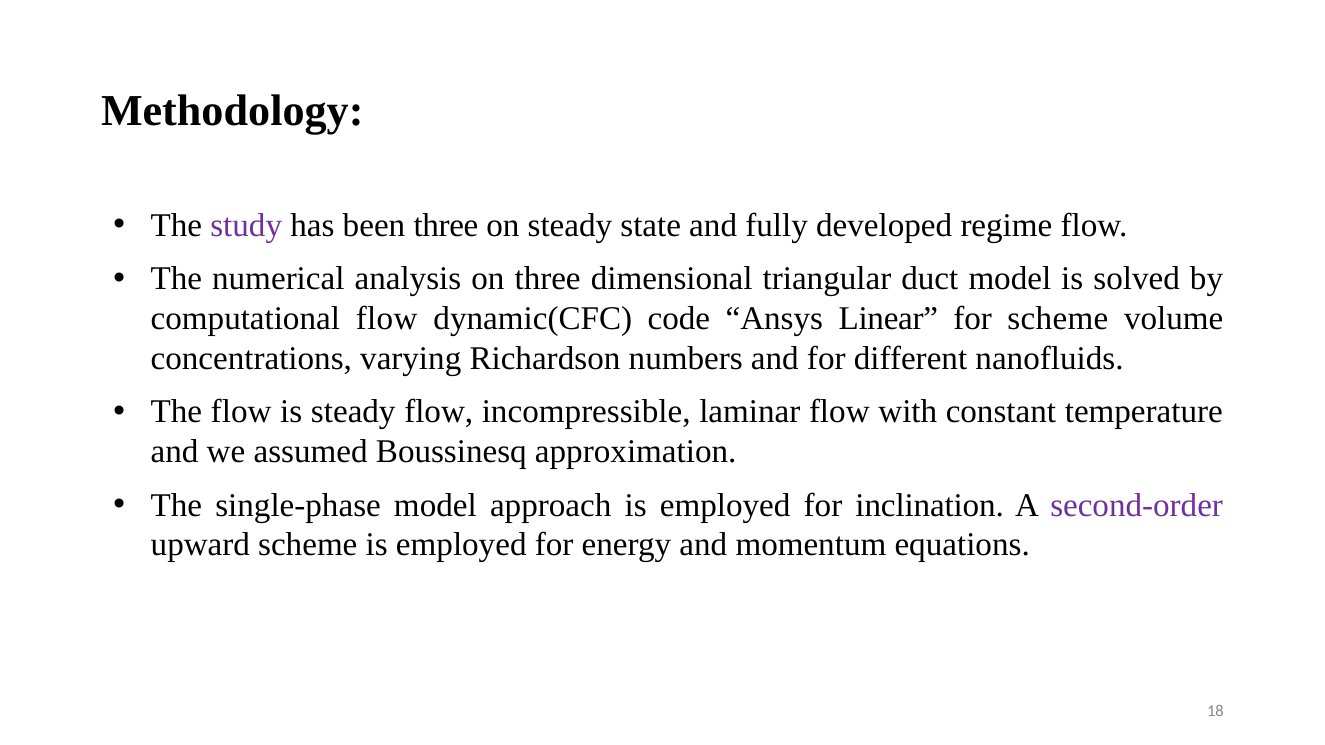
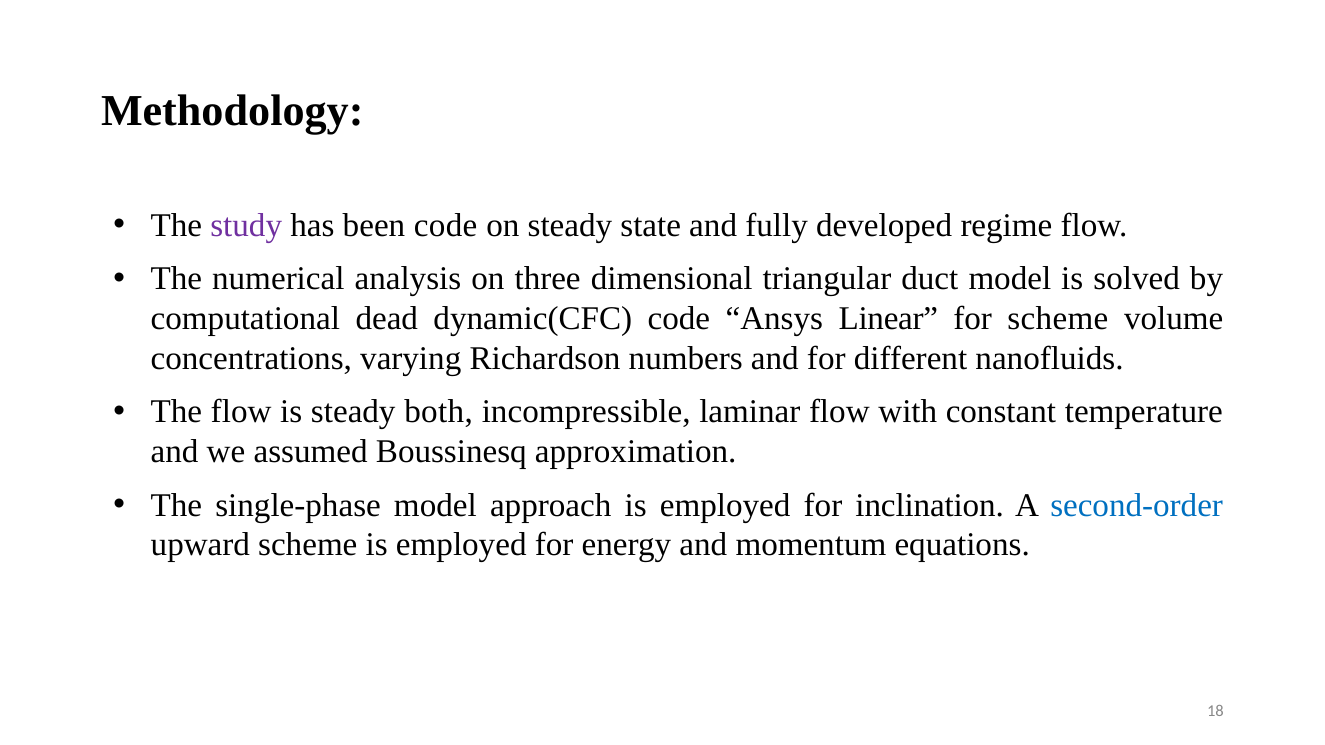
been three: three -> code (446, 226)
computational flow: flow -> dead (387, 319)
steady flow: flow -> both (439, 412)
second-order colour: purple -> blue (1137, 505)
